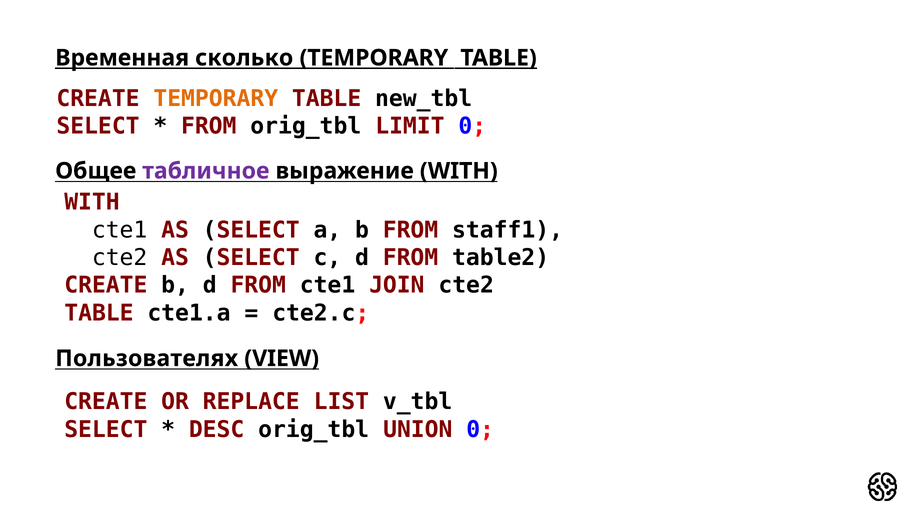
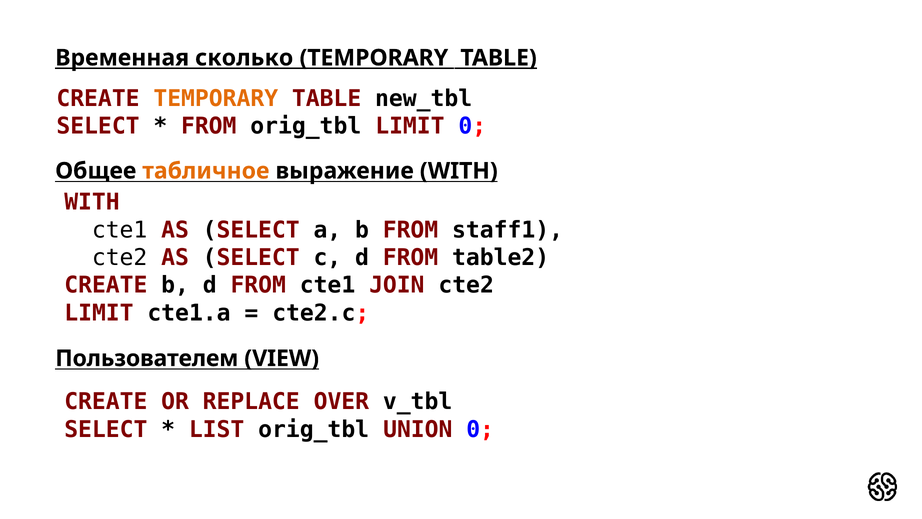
табличное colour: purple -> orange (206, 171)
TABLE: TABLE -> LIMIT (99, 313)
Пользователях: Пользователях -> Пользователем (147, 358)
LIST: LIST -> OVER (341, 402)
DESC: DESC -> LIST (217, 429)
